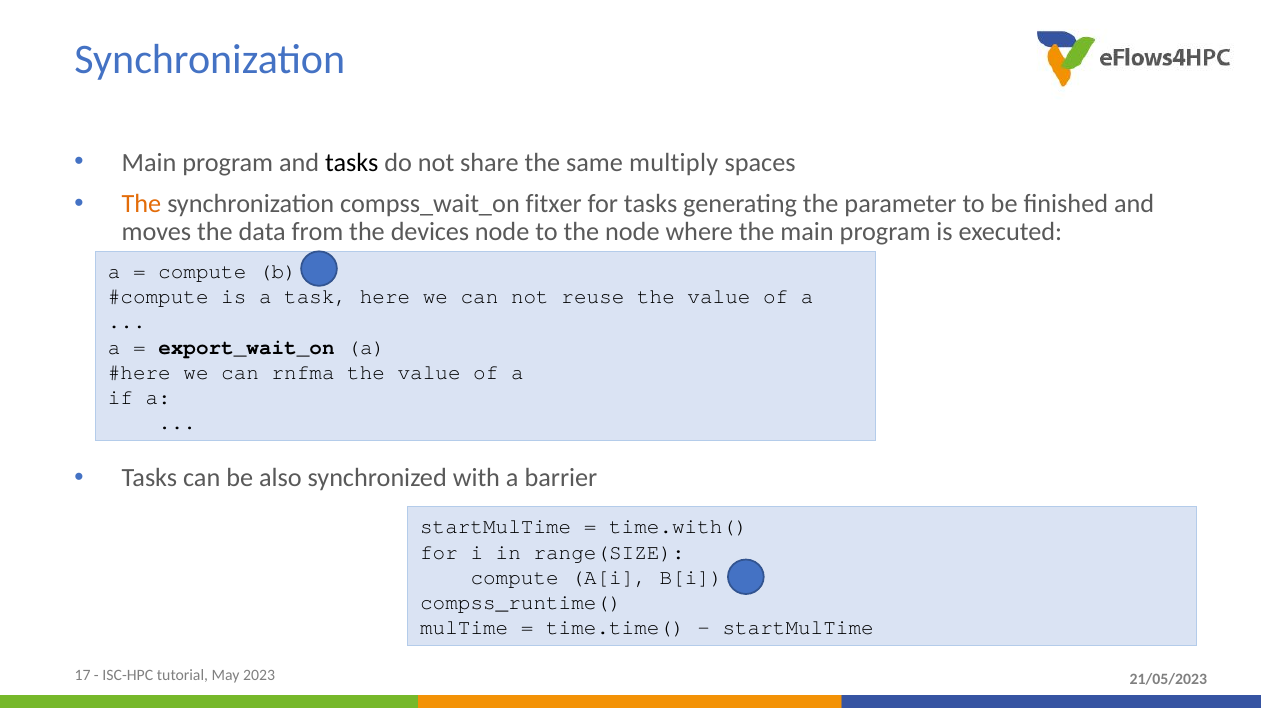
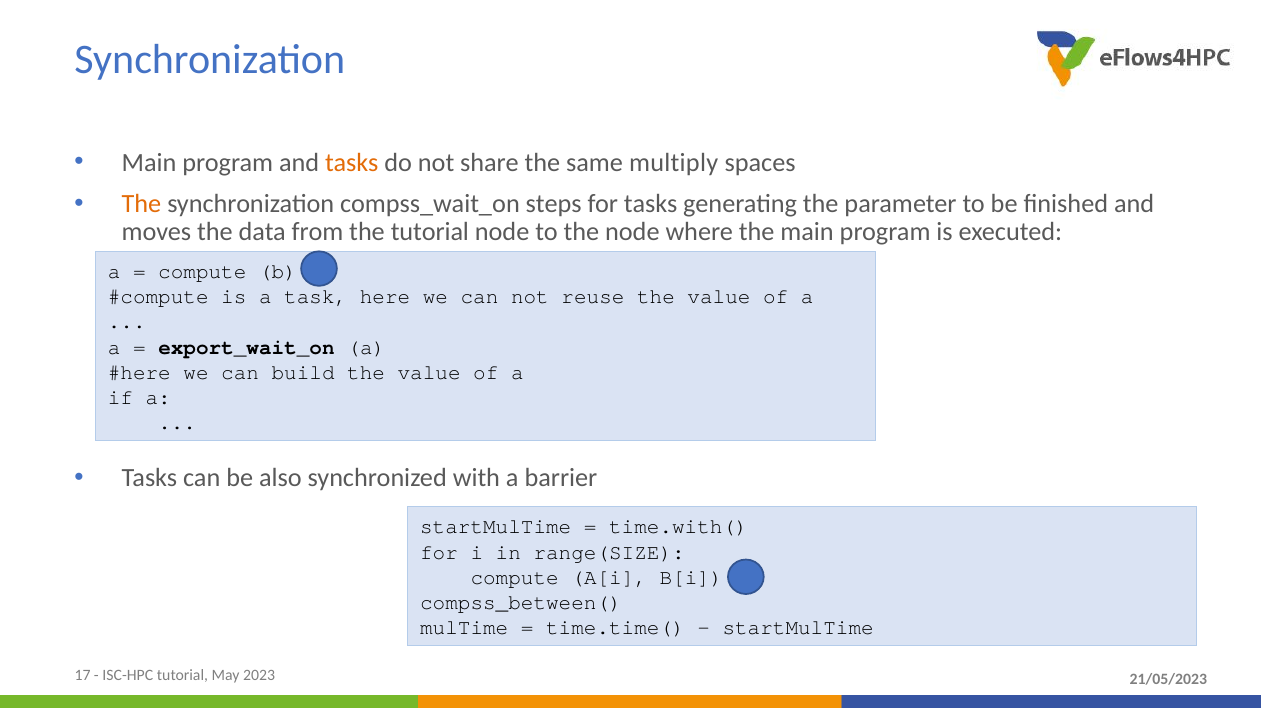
tasks colour: black -> orange (352, 162)
fitxer: fitxer -> steps (554, 204)
the devices: devices -> tutorial (430, 232)
rnfma: rnfma -> build (303, 373)
compss_runtime(: compss_runtime( -> compss_between( (521, 603)
